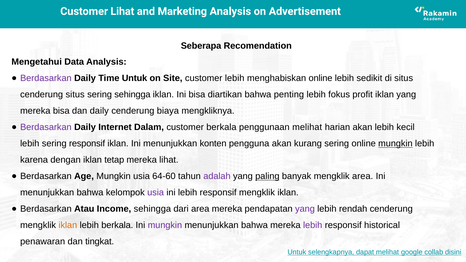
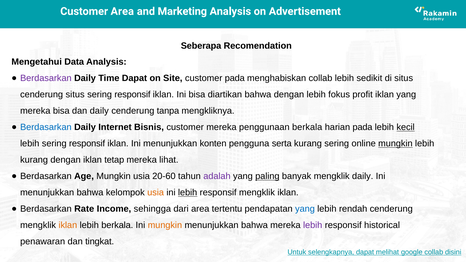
Customer Lihat: Lihat -> Area (122, 11)
Time Untuk: Untuk -> Dapat (134, 78)
customer lebih: lebih -> pada (235, 78)
menghabiskan online: online -> collab (320, 78)
sehingga: sehingga -> responsif (132, 95)
bahwa penting: penting -> dengan (289, 95)
biaya: biaya -> tanpa (168, 111)
Berdasarkan colour: purple -> blue (46, 127)
Dalam: Dalam -> Bisnis (149, 127)
customer berkala: berkala -> mereka (221, 127)
penggunaan melihat: melihat -> berkala (307, 127)
harian akan: akan -> pada (363, 127)
kecil underline: none -> present (406, 127)
pengguna akan: akan -> serta (282, 144)
karena: karena -> kurang (34, 160)
64-60: 64-60 -> 20-60 (164, 176)
mengklik area: area -> daily (363, 176)
usia colour: purple -> orange (156, 193)
lebih underline: none -> present (188, 193)
Atau: Atau -> Rate (84, 209)
area mereka: mereka -> tertentu (227, 209)
yang colour: purple -> blue (305, 209)
mungkin colour: purple -> orange (165, 225)
